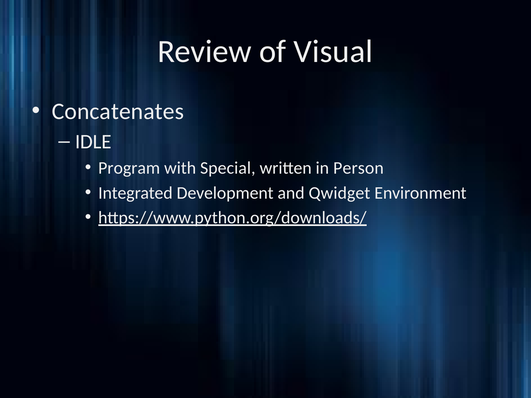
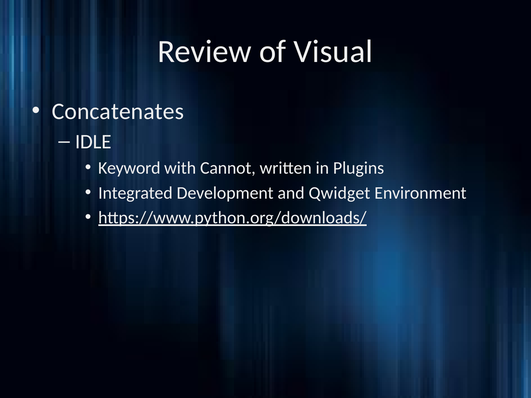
Program: Program -> Keyword (129, 168)
Special: Special -> Cannot (228, 168)
Person: Person -> Plugins (359, 168)
